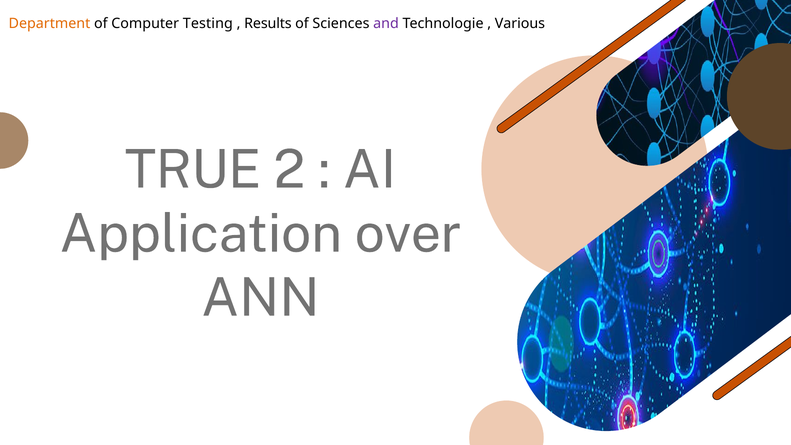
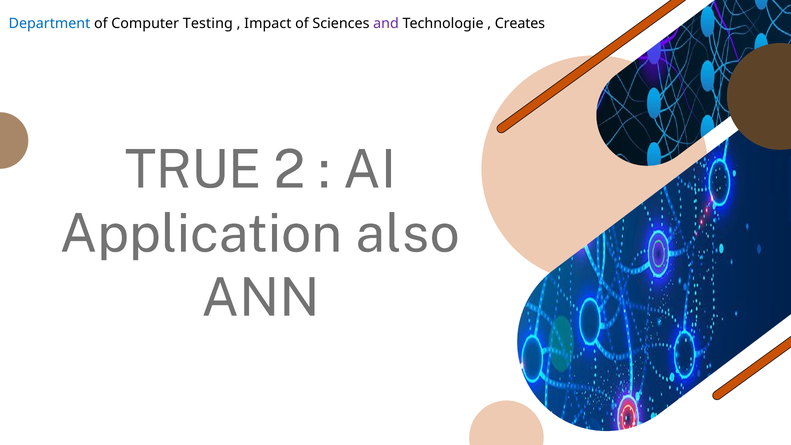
Department colour: orange -> blue (49, 23)
Results: Results -> Impact (268, 23)
Various: Various -> Creates (520, 23)
over: over -> also (408, 234)
